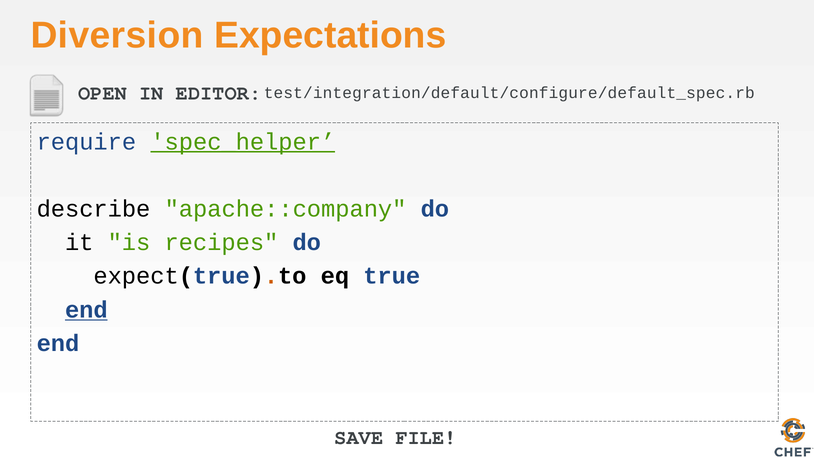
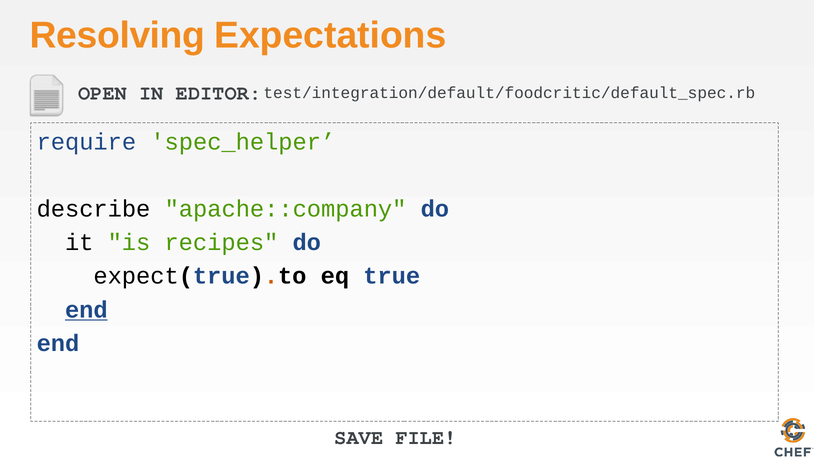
Diversion: Diversion -> Resolving (117, 35)
test/integration/default/configure/default_spec.rb: test/integration/default/configure/default_spec.rb -> test/integration/default/foodcritic/default_spec.rb (509, 93)
spec_helper underline: present -> none (243, 142)
